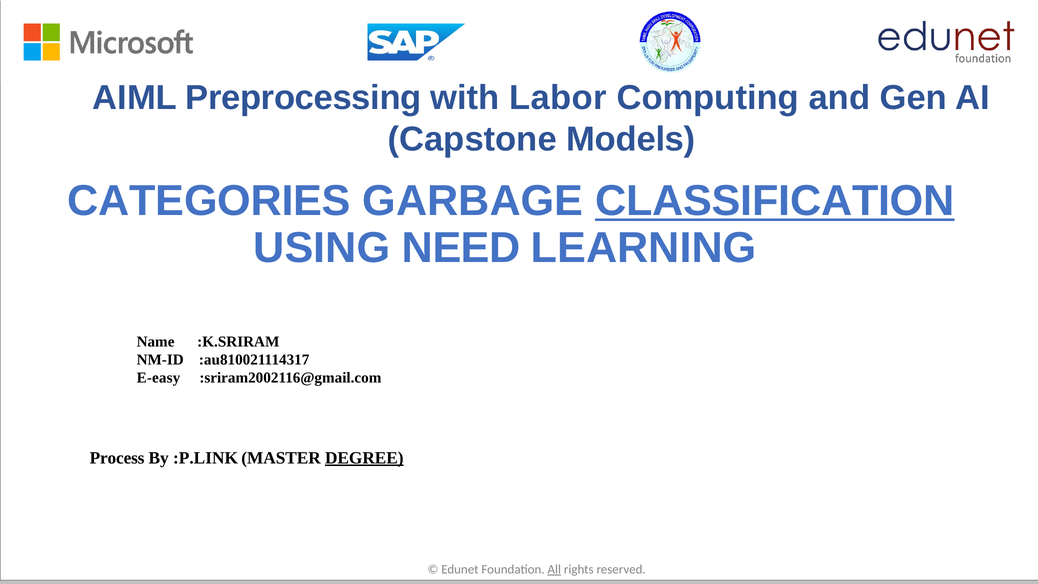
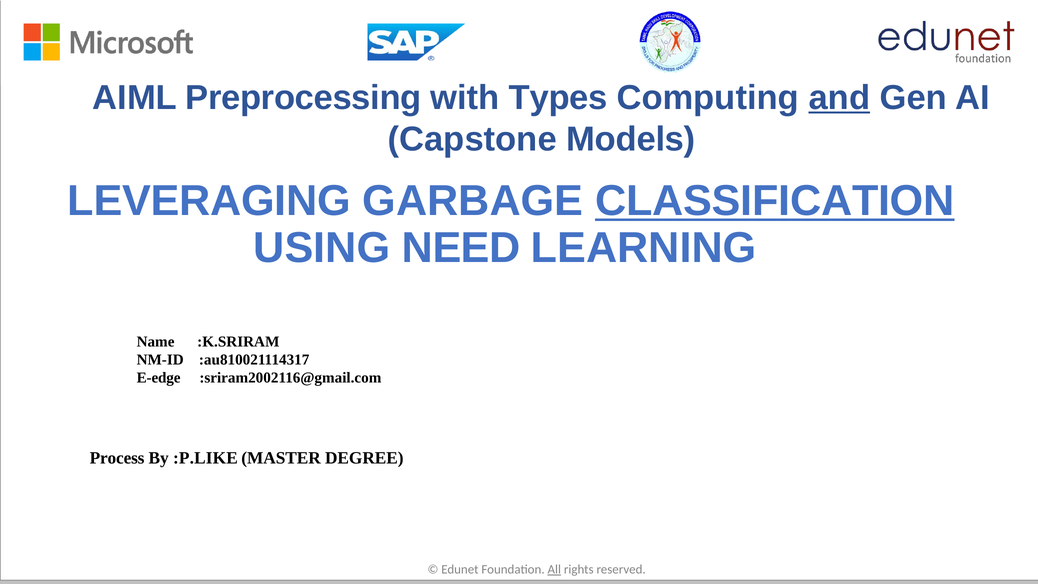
Labor: Labor -> Types (558, 98)
and underline: none -> present (839, 98)
CATEGORIES: CATEGORIES -> LEVERAGING (209, 201)
E-easy: E-easy -> E-edge (159, 378)
:P.LINK: :P.LINK -> :P.LIKE (205, 458)
DEGREE underline: present -> none (364, 458)
